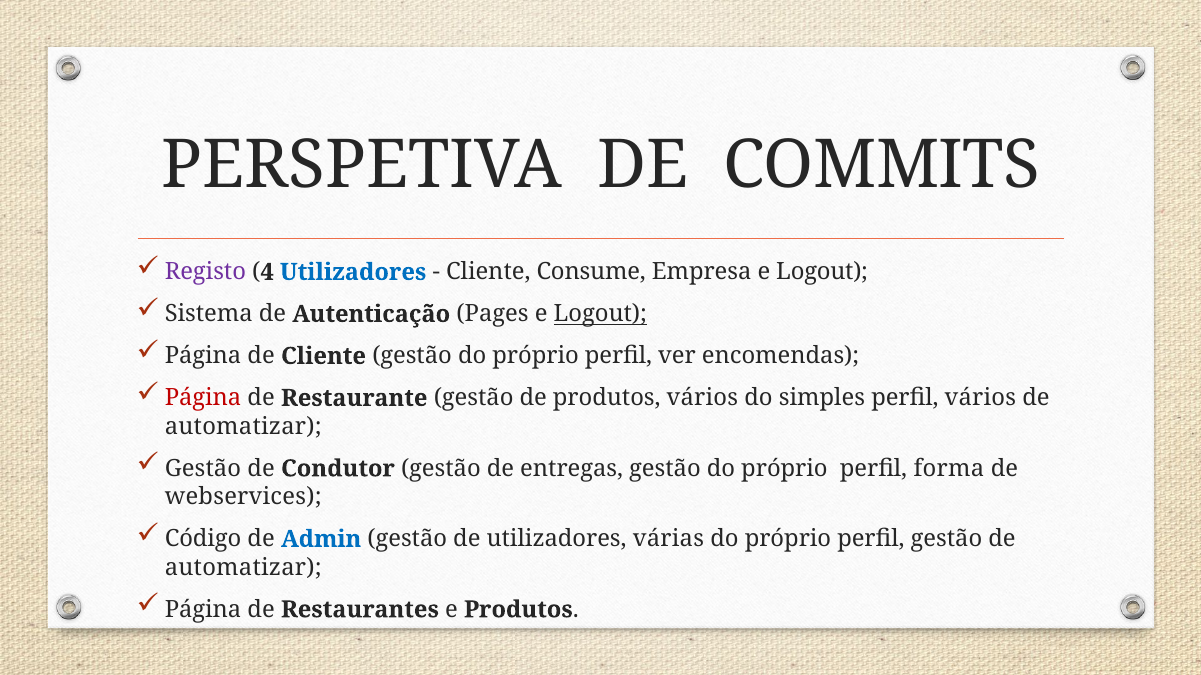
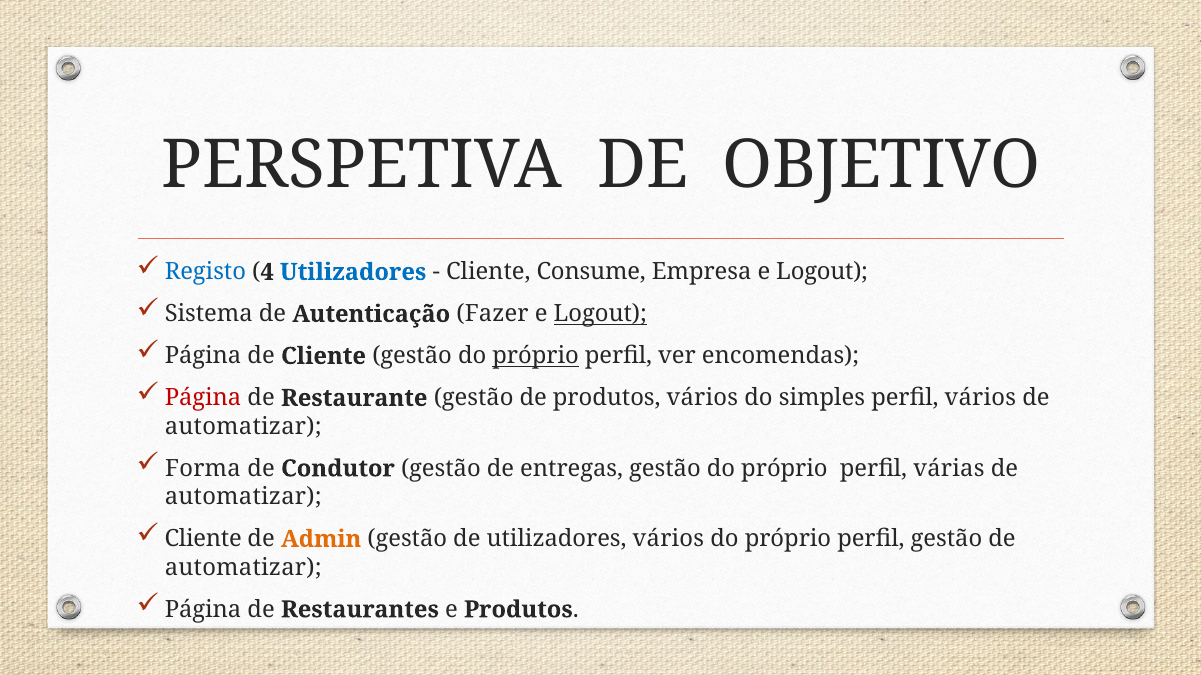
COMMITS: COMMITS -> OBJETIVO (882, 166)
Registo colour: purple -> blue (205, 272)
Pages: Pages -> Fazer (493, 314)
próprio underline: none -> present (536, 356)
Gestão: Gestão -> Forma (203, 469)
forma: forma -> várias (949, 469)
webservices: webservices -> automatizar (243, 497)
Código: Código -> Cliente (203, 539)
Admin colour: blue -> orange (321, 539)
utilizadores várias: várias -> vários (668, 539)
